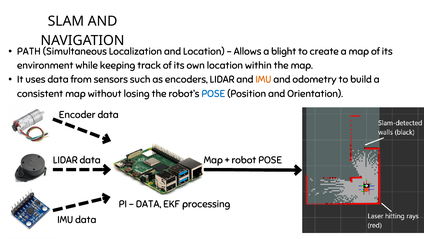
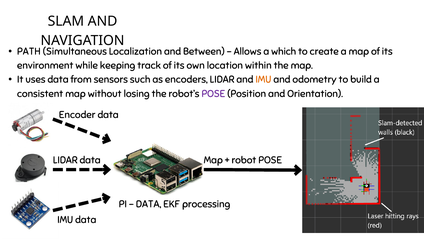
and Location: Location -> Between (204, 51)
blight: blight -> which (284, 51)
POSE colour: blue -> purple (213, 94)
